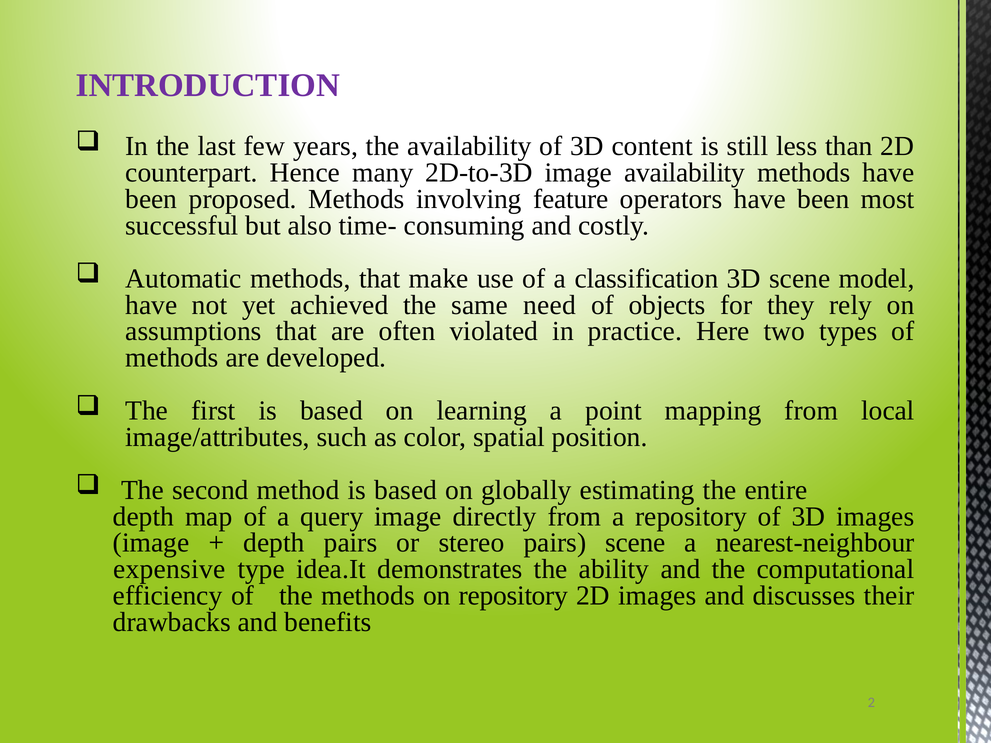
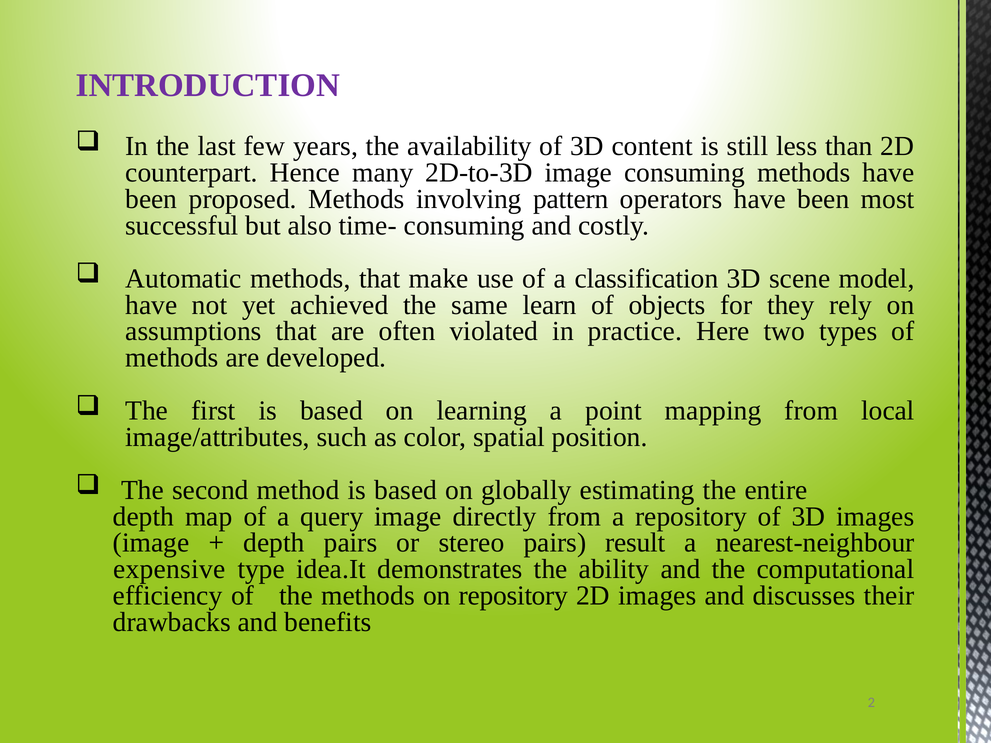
image availability: availability -> consuming (684, 173)
feature: feature -> pattern (571, 199)
need: need -> learn (550, 305)
pairs scene: scene -> result (635, 543)
